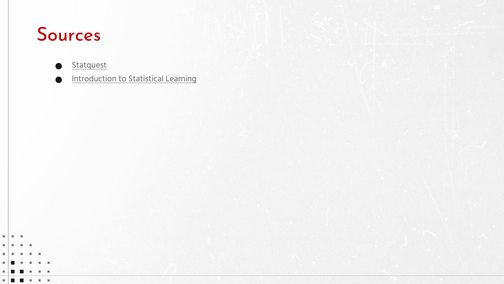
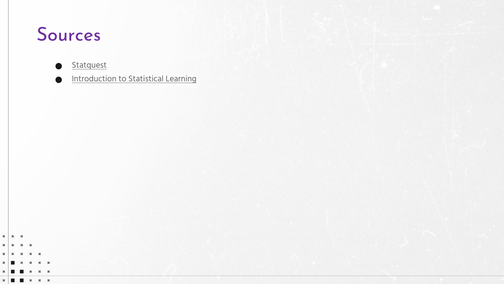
Sources colour: red -> purple (69, 34)
